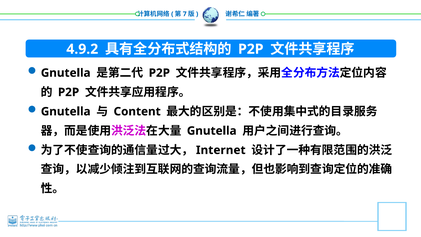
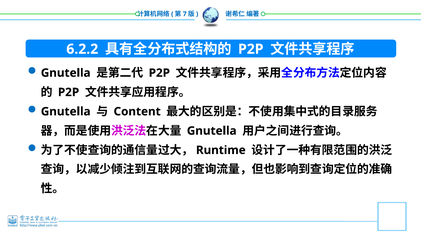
4.9.2: 4.9.2 -> 6.2.2 (82, 49)
Internet: Internet -> Runtime (221, 150)
